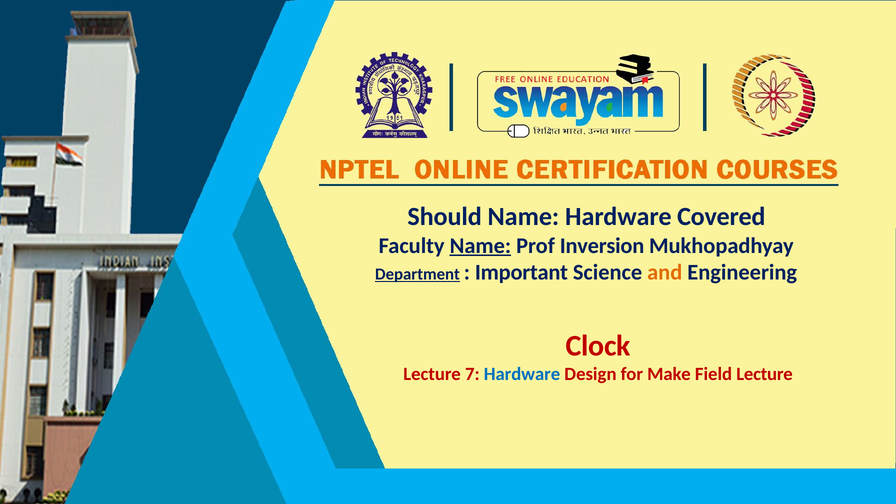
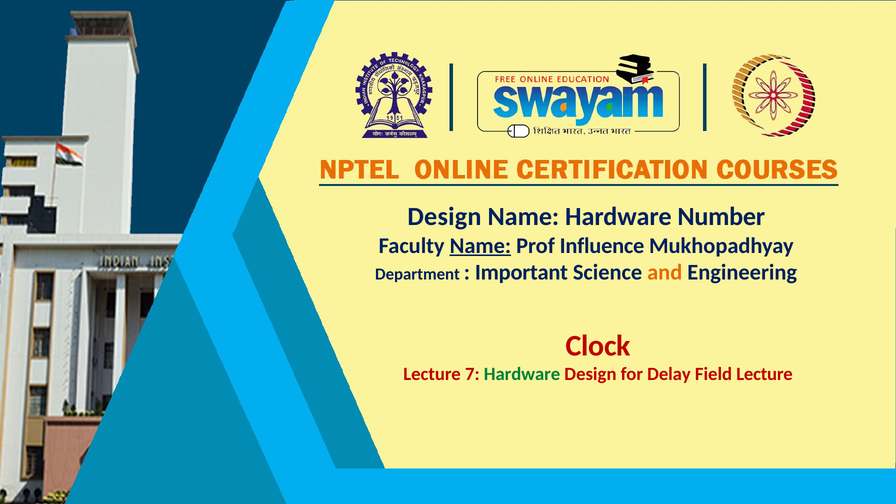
Should: Should -> Design (444, 217)
Covered: Covered -> Number (721, 217)
Inversion: Inversion -> Influence (602, 246)
Department underline: present -> none (417, 274)
Hardware colour: blue -> green (522, 374)
Make: Make -> Delay (669, 374)
